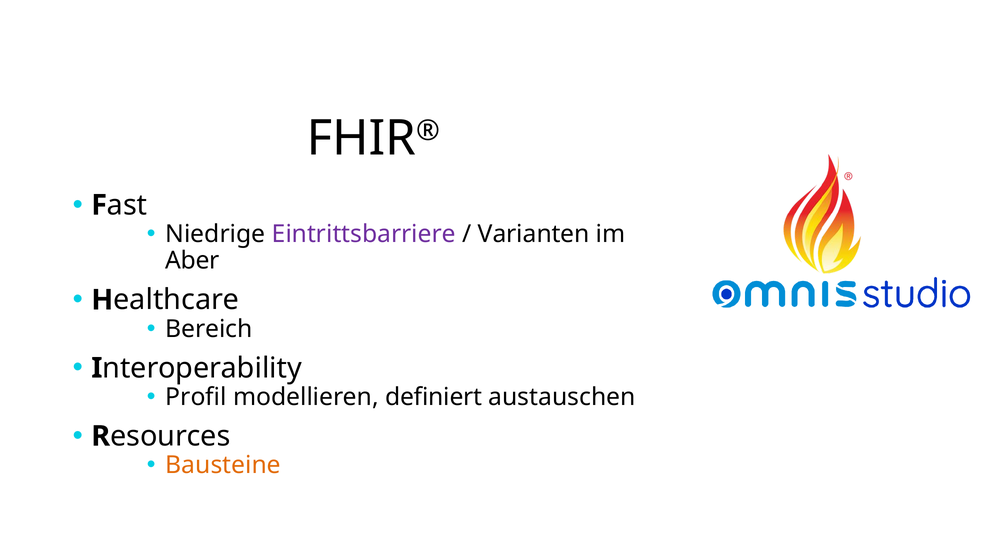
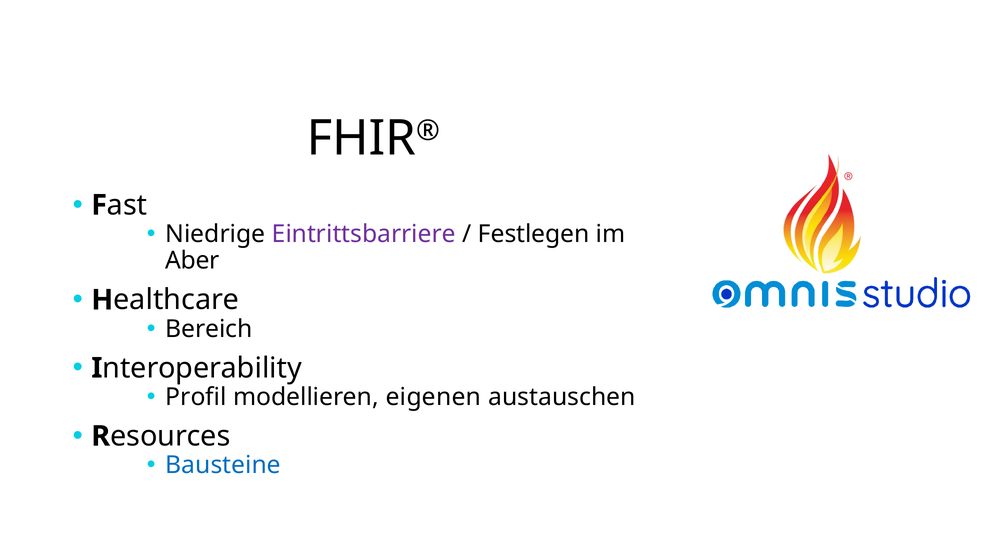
Varianten: Varianten -> Festlegen (534, 234)
definiert: definiert -> eigenen (433, 397)
Bausteine colour: orange -> blue (223, 465)
